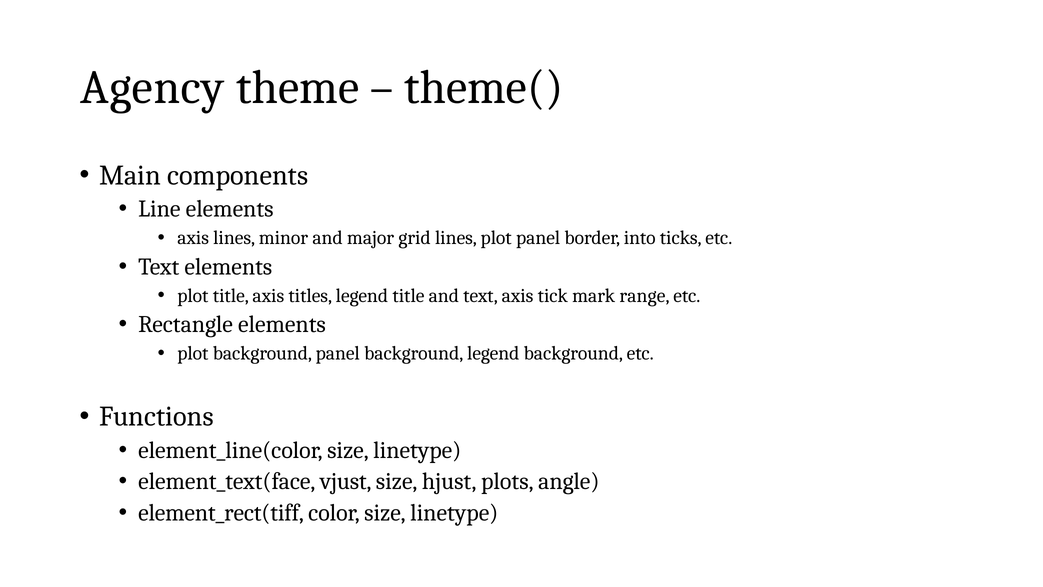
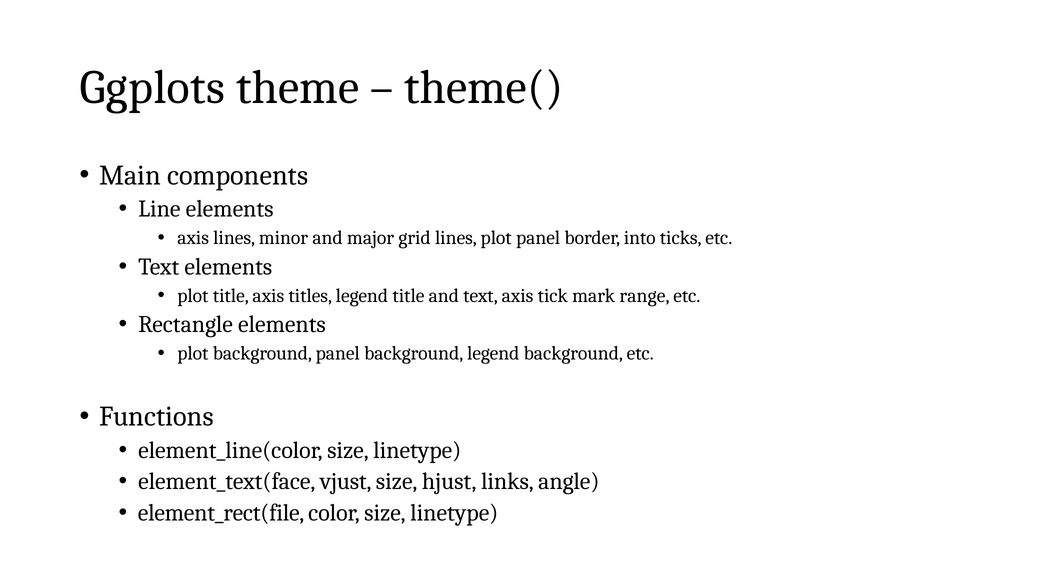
Agency: Agency -> Ggplots (152, 88)
plots: plots -> links (507, 481)
element_rect(tiff: element_rect(tiff -> element_rect(file (221, 512)
